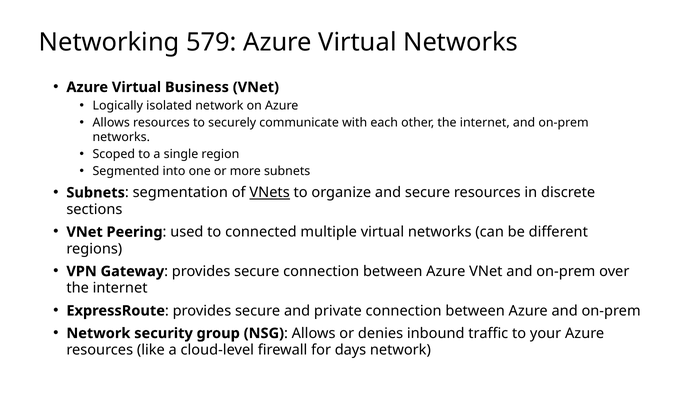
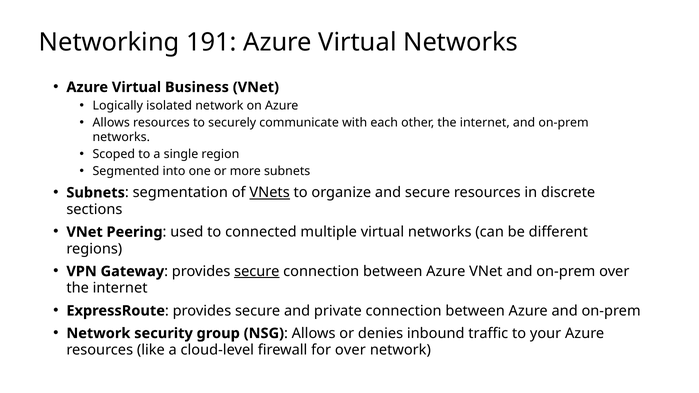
579: 579 -> 191 (211, 42)
secure underline: none -> present (257, 271)
for days: days -> over (350, 350)
